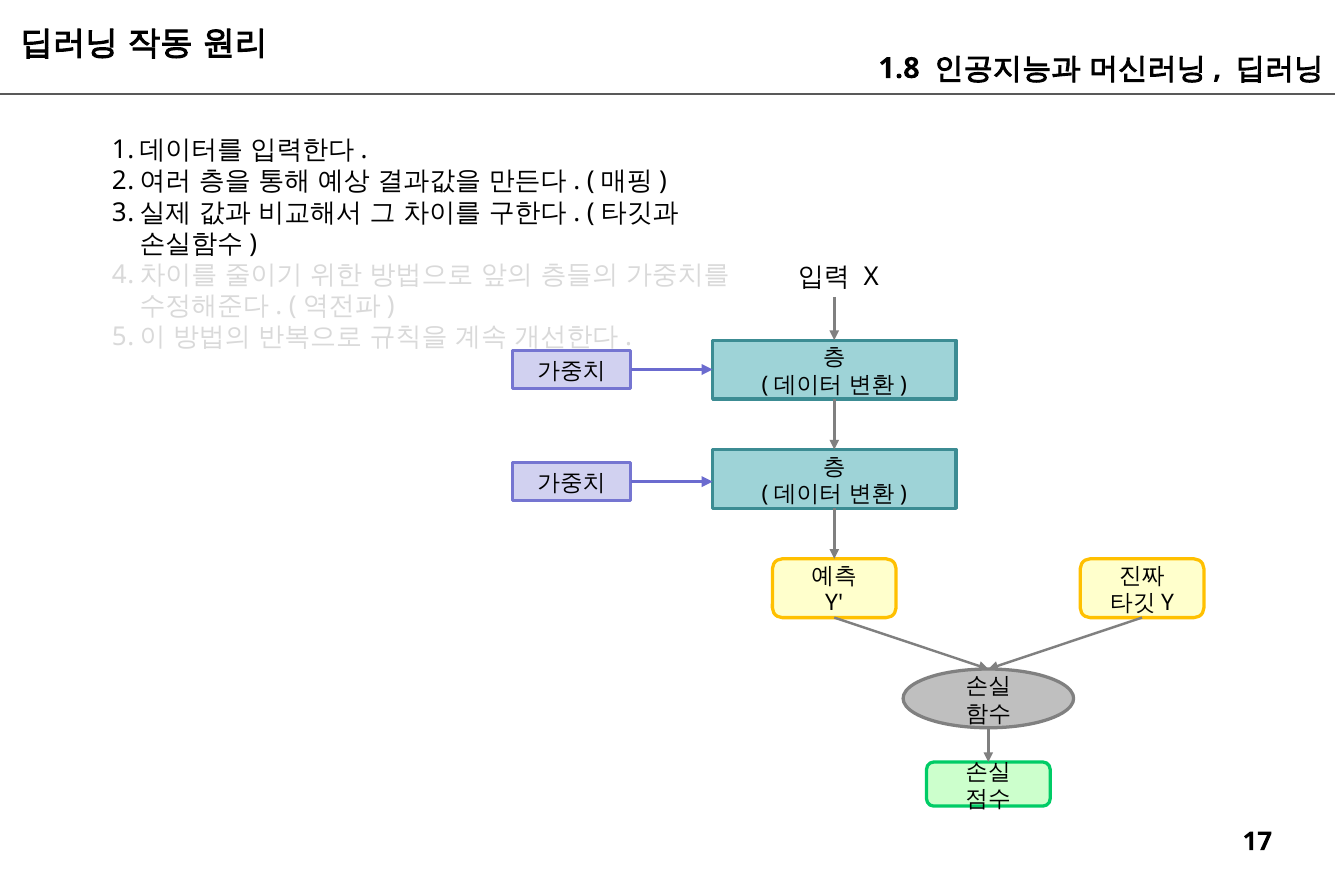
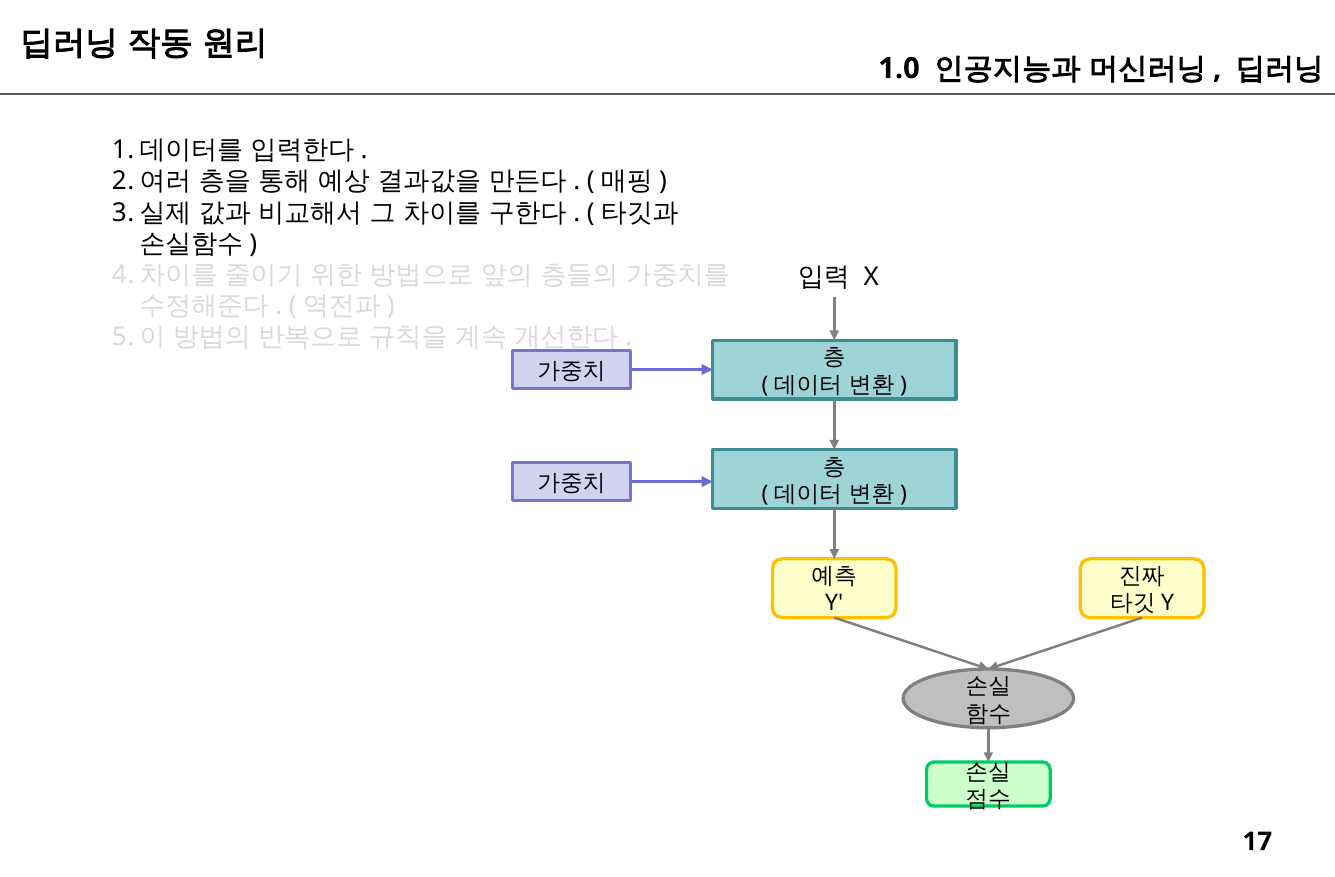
1.8: 1.8 -> 1.0 (899, 68)
